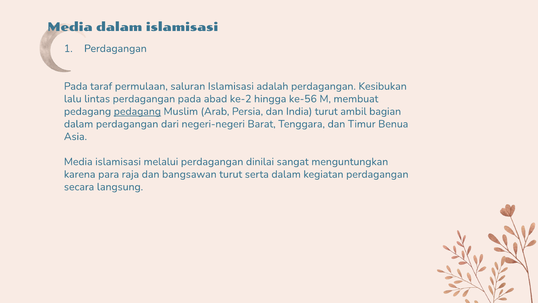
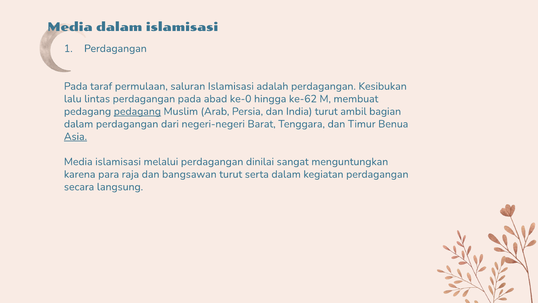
ke-2: ke-2 -> ke-0 (241, 99)
ke-56: ke-56 -> ke-62 (303, 99)
Asia underline: none -> present (75, 136)
